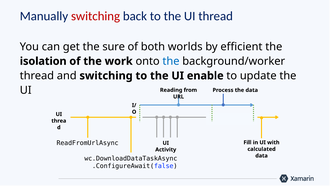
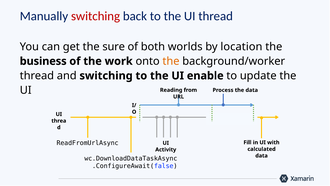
efficient: efficient -> location (241, 47)
isolation: isolation -> business (43, 61)
the colour: blue -> orange (171, 61)
